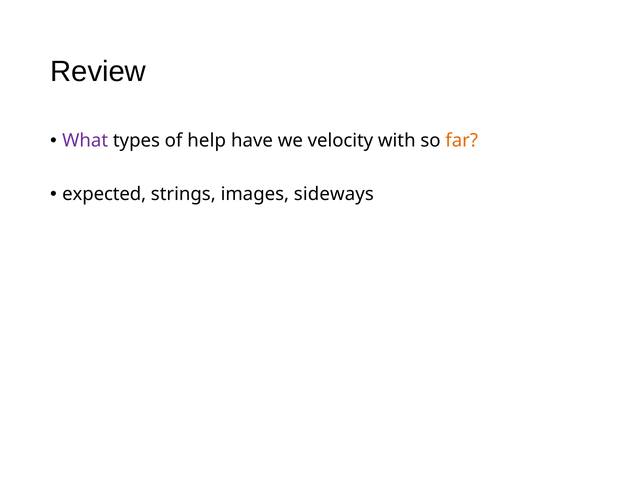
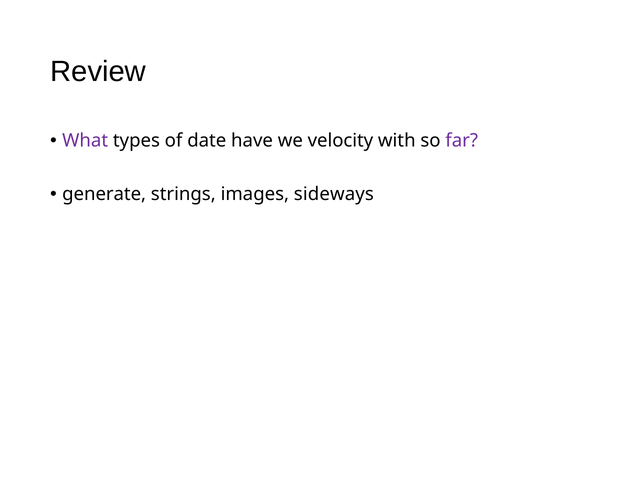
help: help -> date (207, 140)
far colour: orange -> purple (462, 140)
expected: expected -> generate (104, 194)
